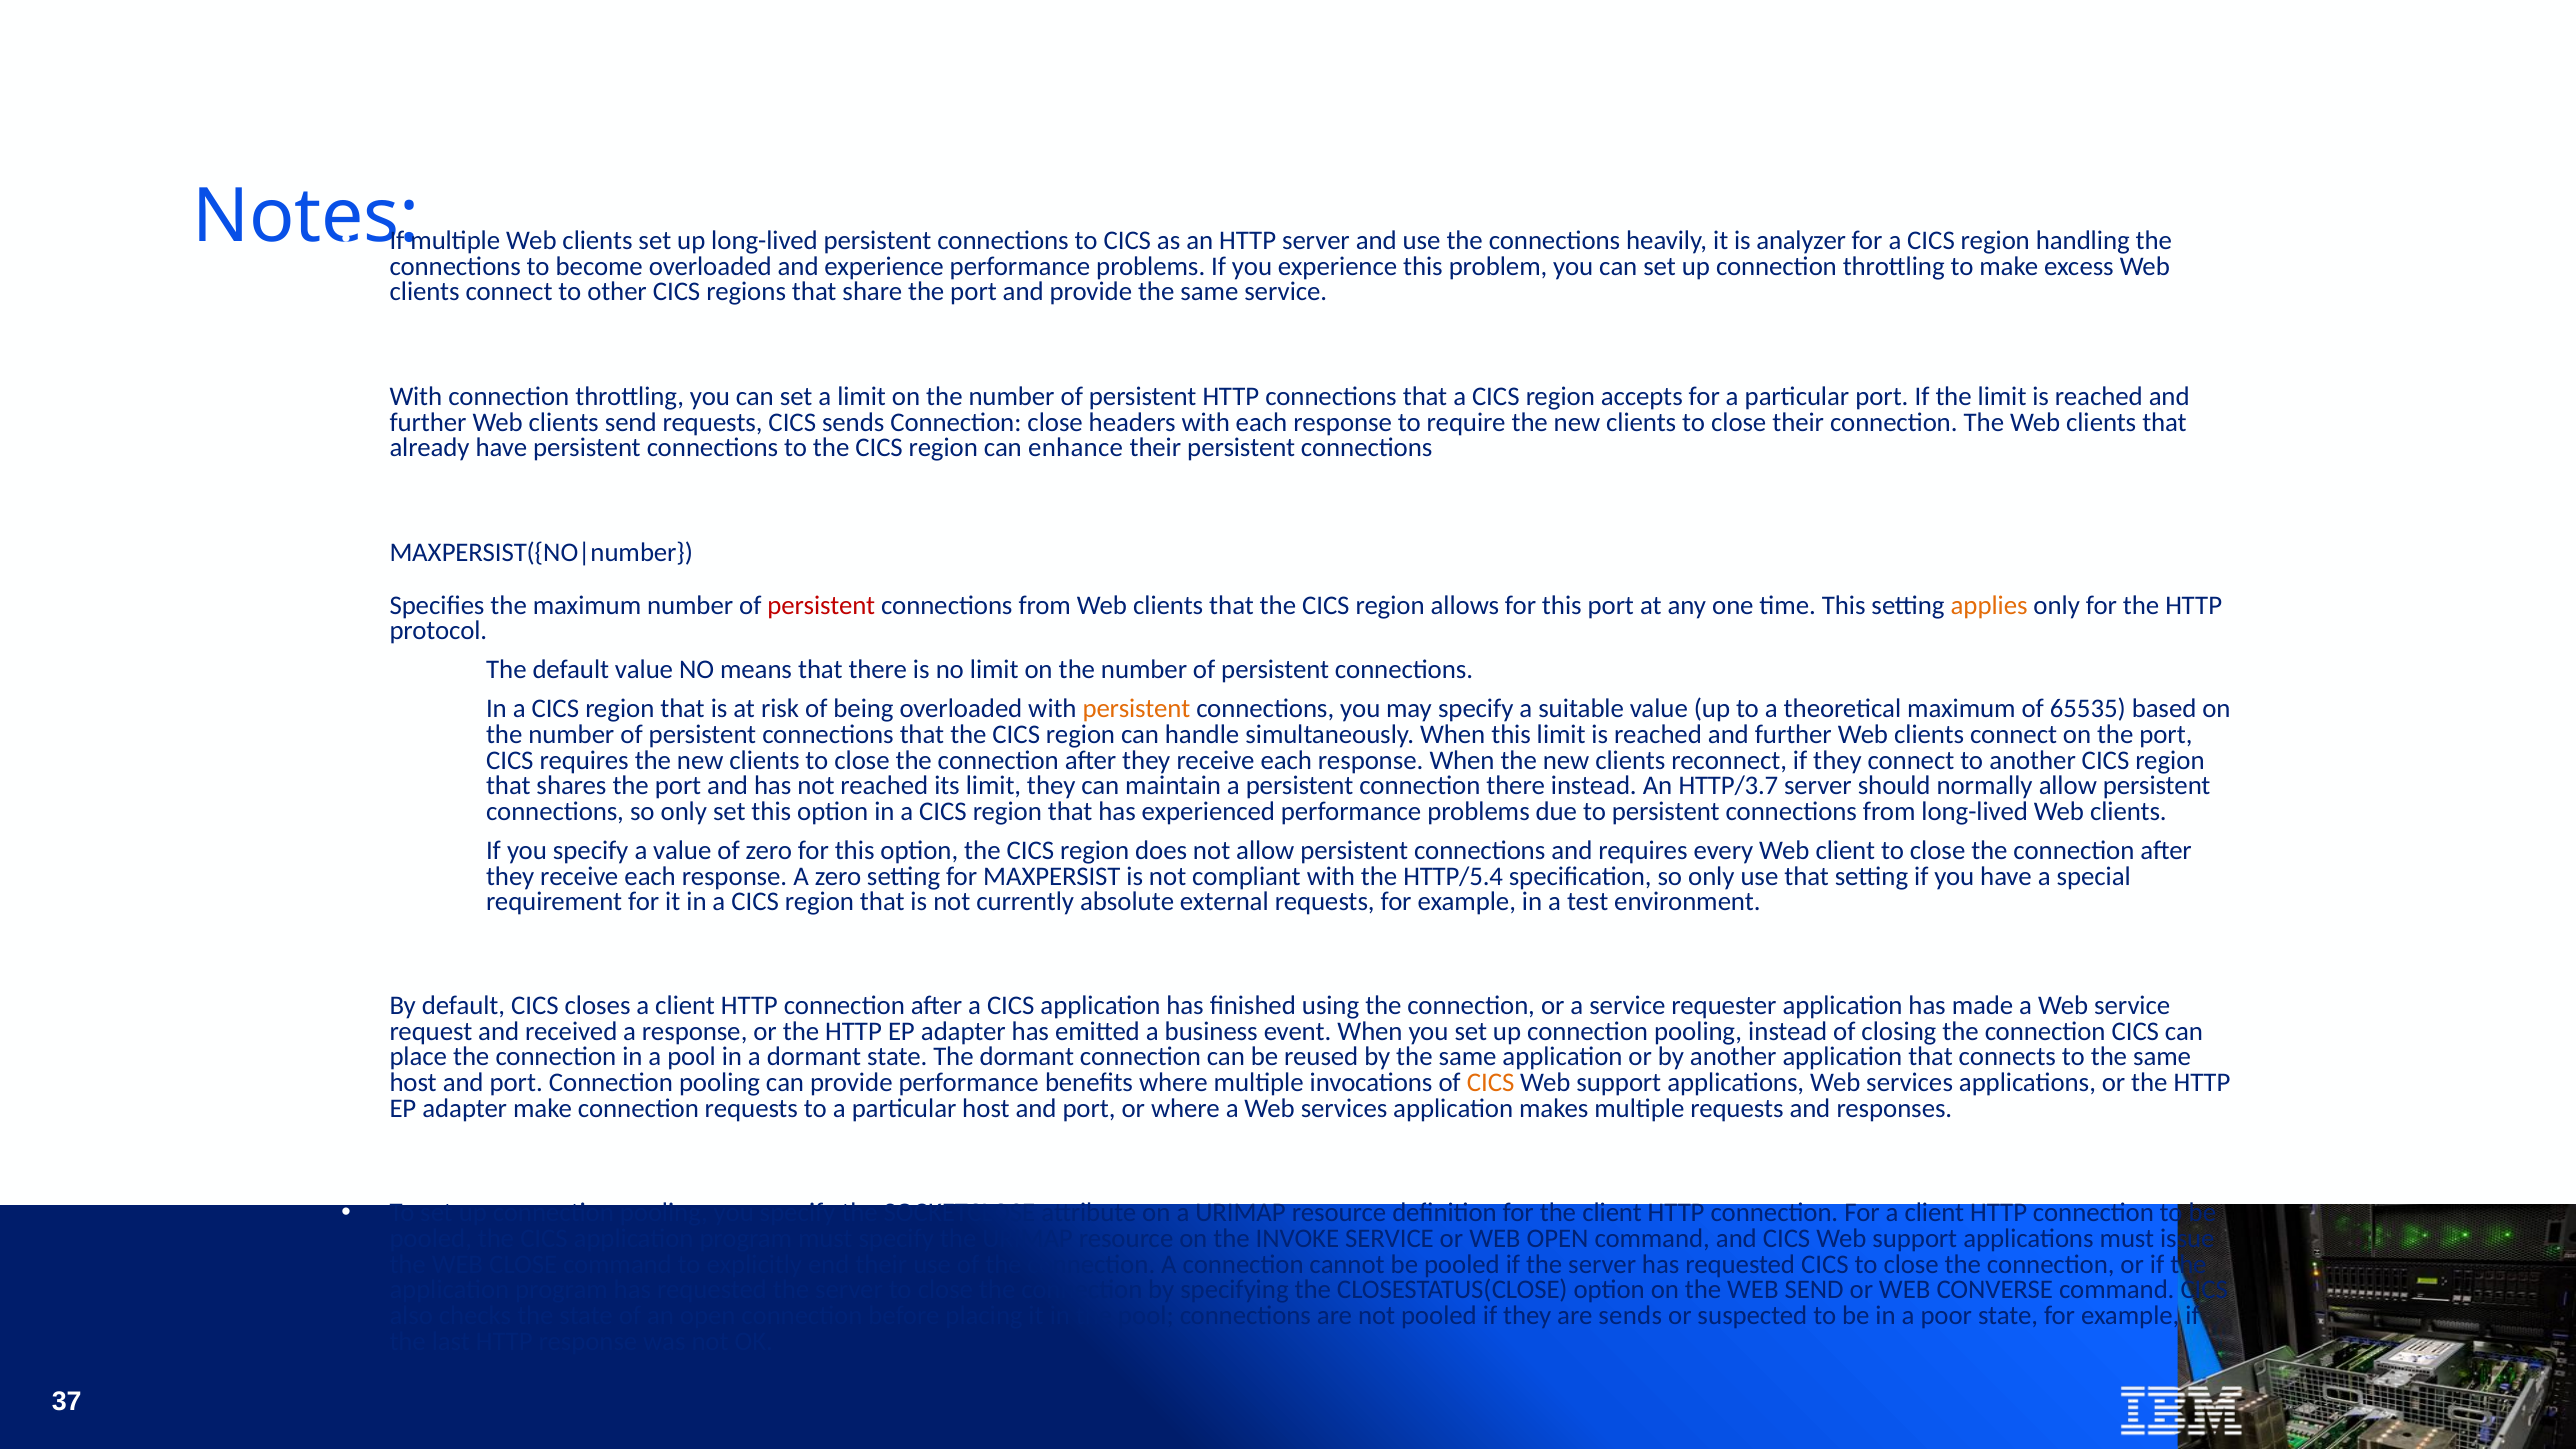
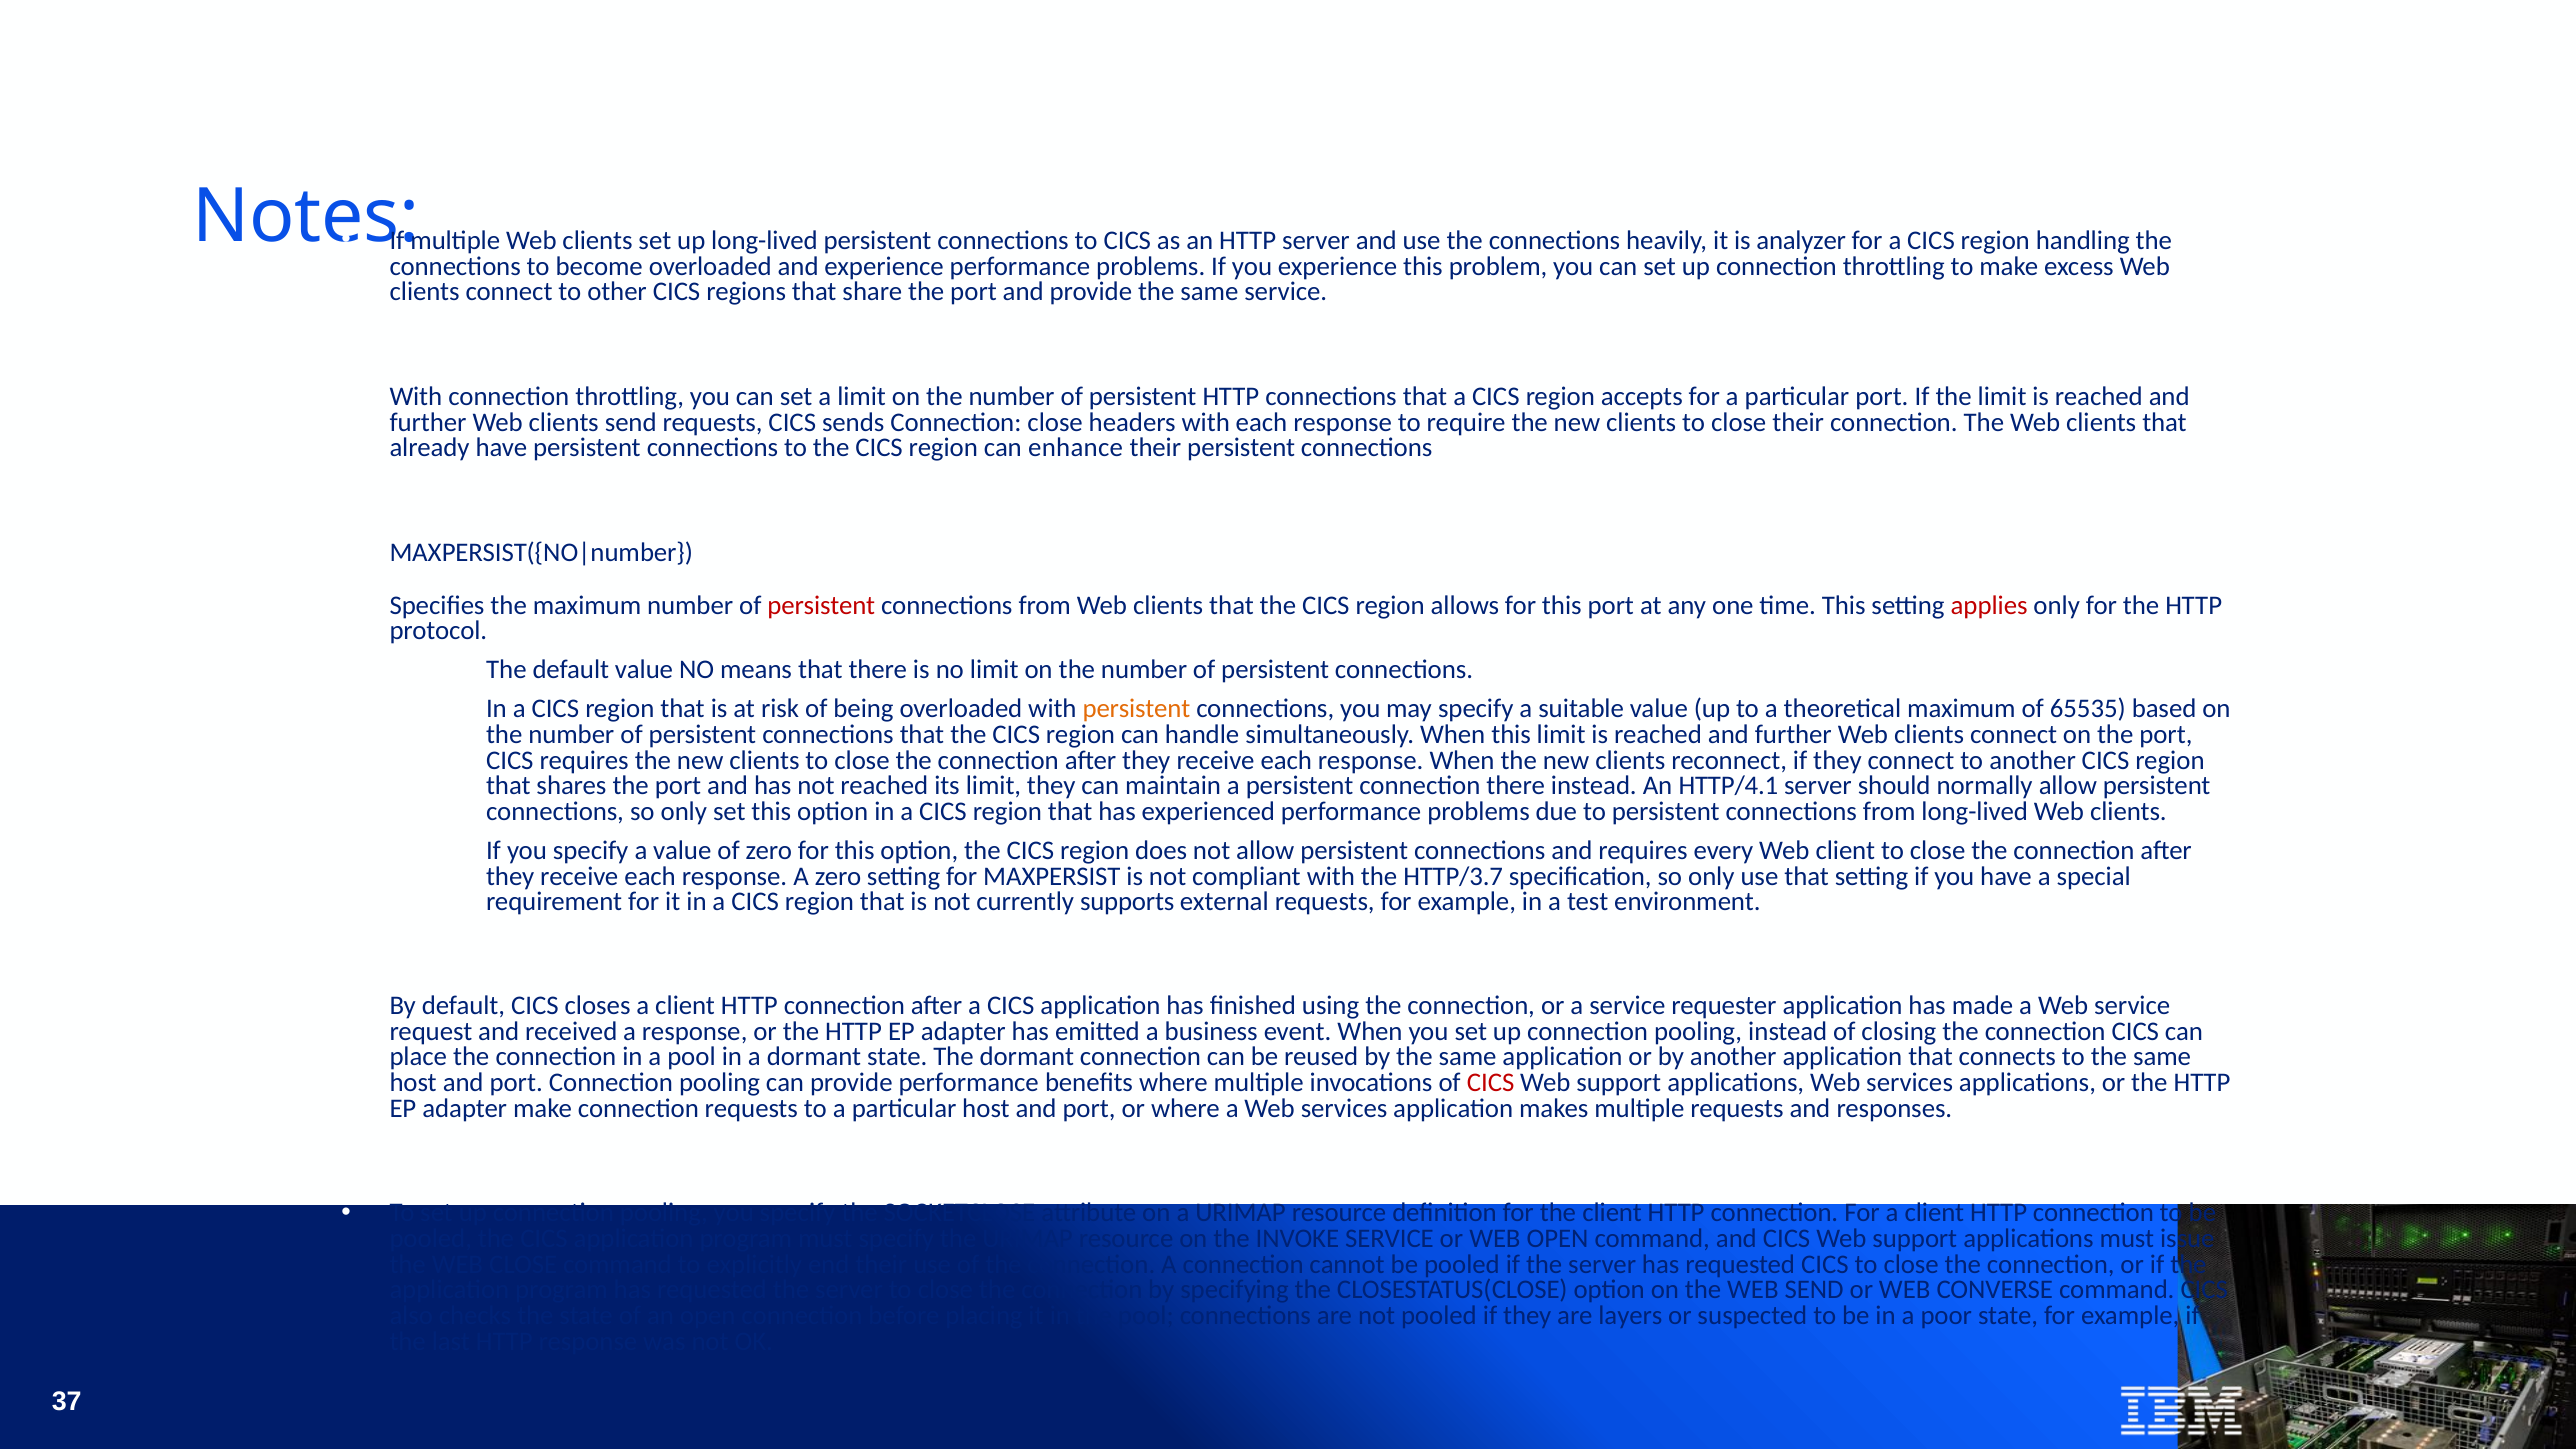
applies colour: orange -> red (1989, 605)
HTTP/3.7: HTTP/3.7 -> HTTP/4.1 (1728, 786)
HTTP/5.4: HTTP/5.4 -> HTTP/3.7 (1453, 876)
absolute: absolute -> supports (1127, 902)
CICS colour: orange -> red (1491, 1083)
are sends: sends -> layers (1630, 1316)
